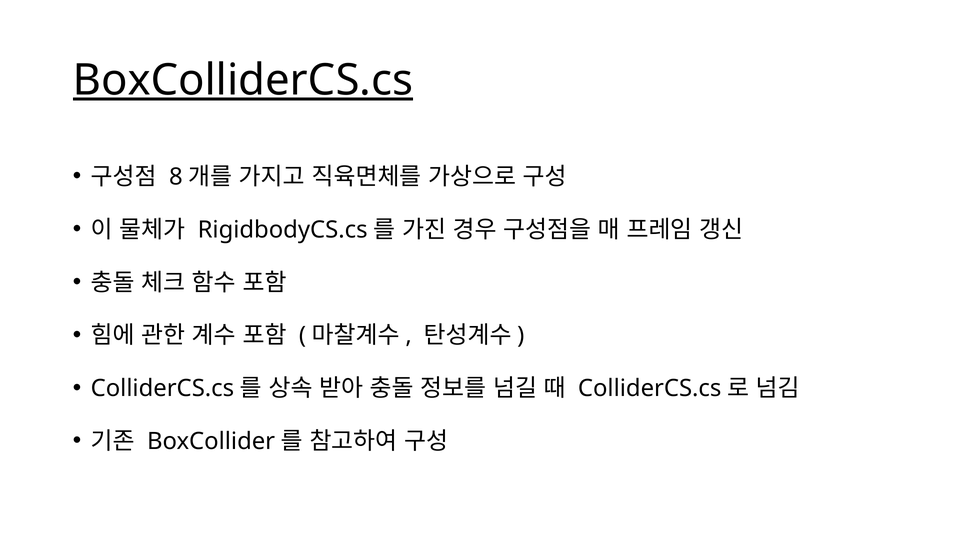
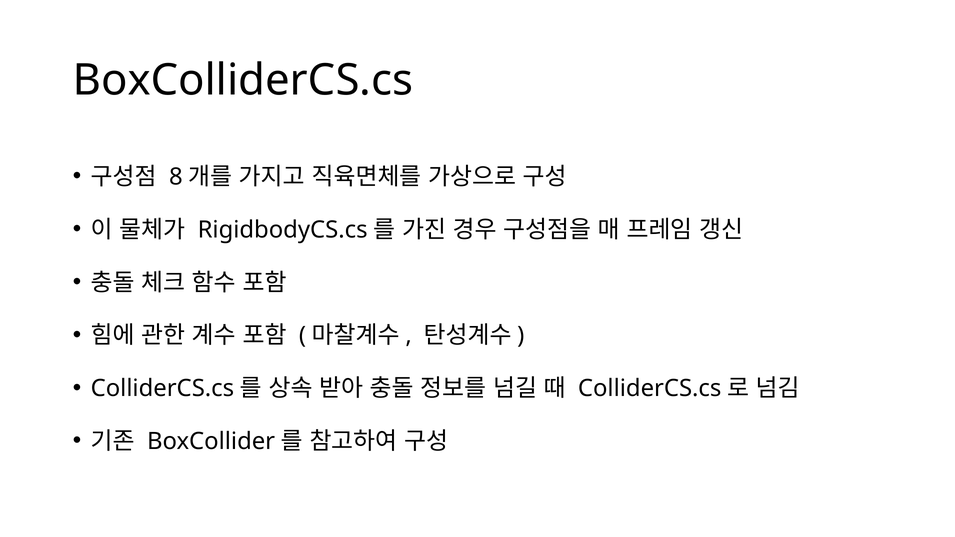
BoxColliderCS.cs underline: present -> none (243, 80)
